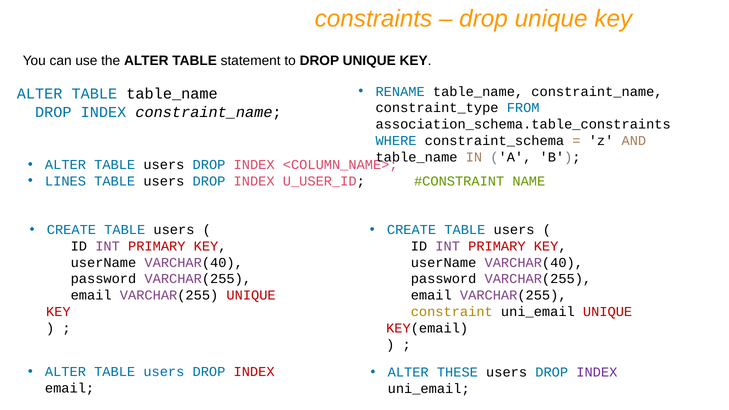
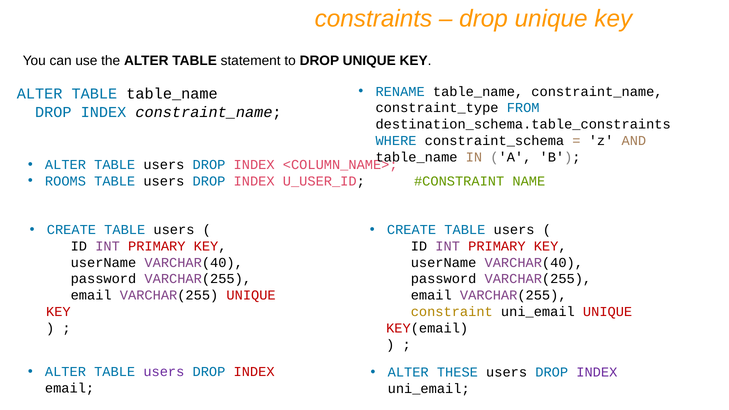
association_schema.table_constraints: association_schema.table_constraints -> destination_schema.table_constraints (523, 124)
LINES: LINES -> ROOMS (65, 181)
users colour: blue -> purple (164, 372)
